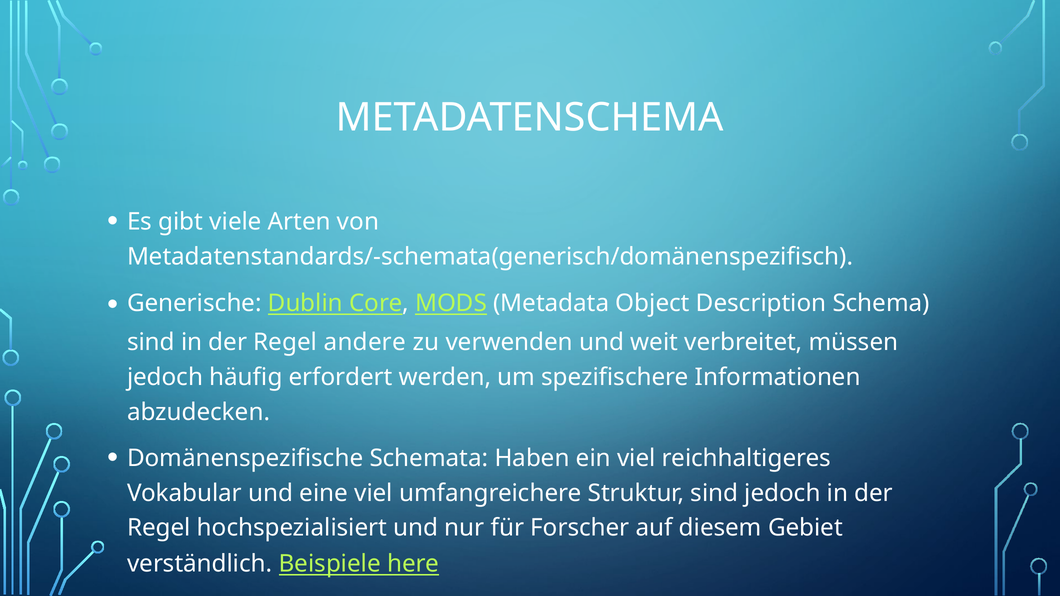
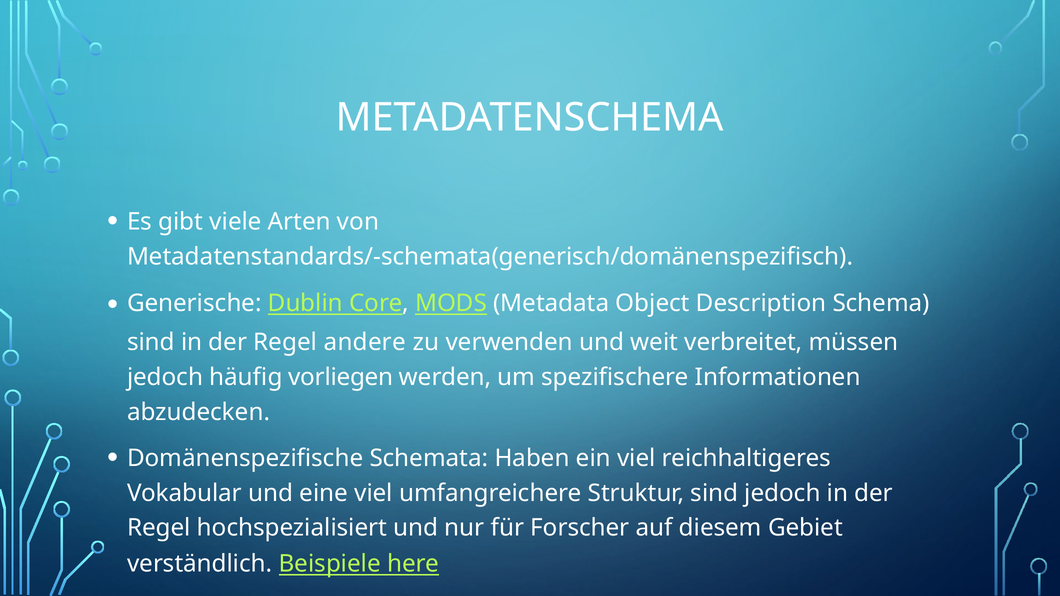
erfordert: erfordert -> vorliegen (341, 377)
